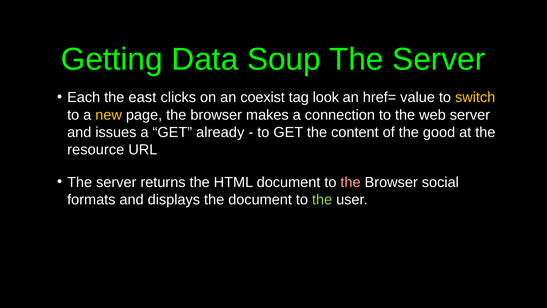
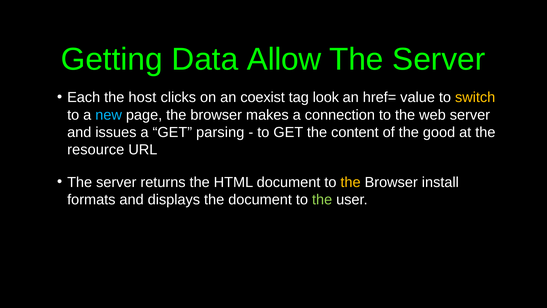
Soup: Soup -> Allow (284, 59)
east: east -> host (142, 97)
new colour: yellow -> light blue (109, 115)
already: already -> parsing (220, 132)
the colour: pink -> yellow (351, 182)
social: social -> install (440, 182)
